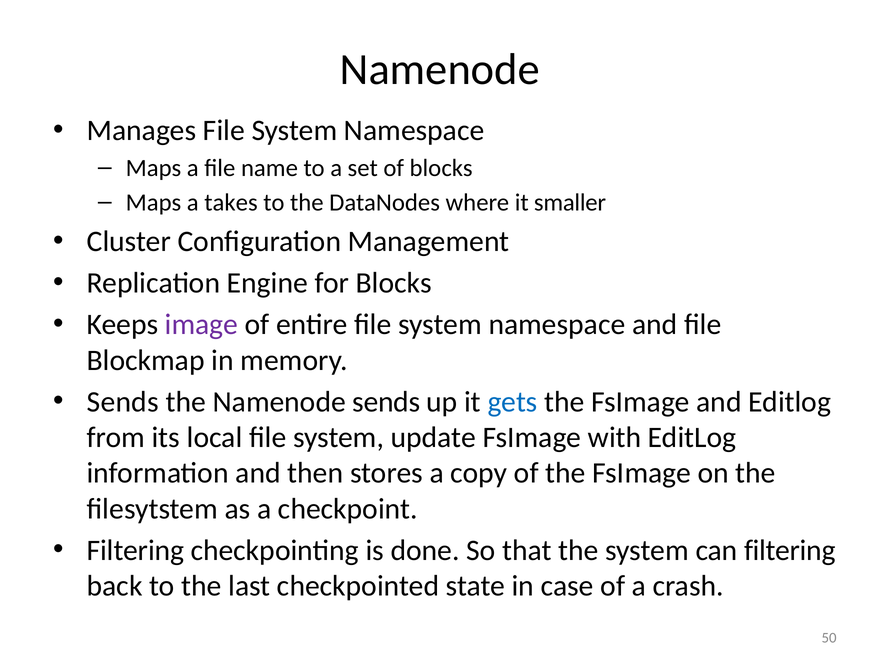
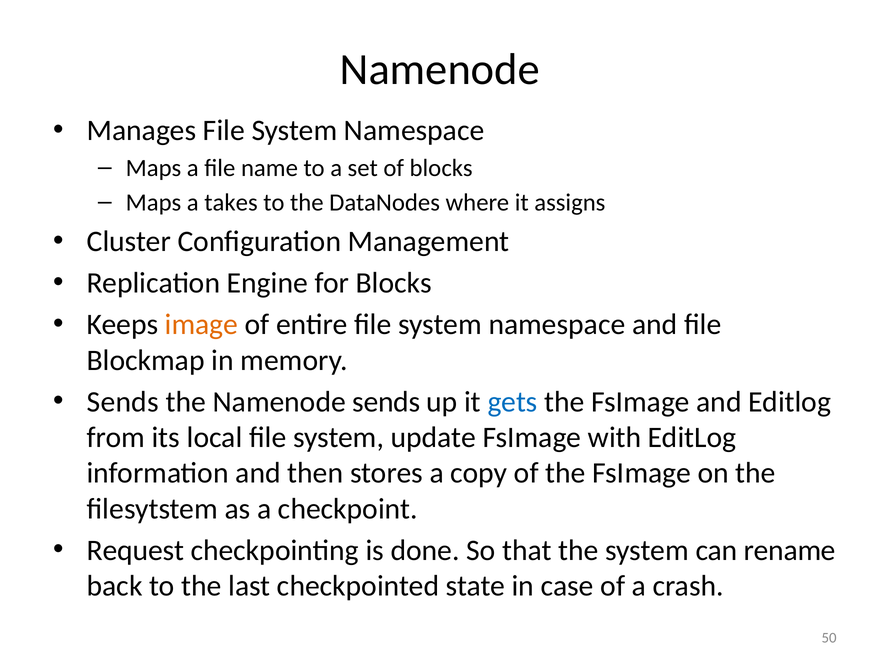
smaller: smaller -> assigns (570, 202)
image colour: purple -> orange (201, 324)
Filtering: Filtering -> Request (135, 550)
can filtering: filtering -> rename (790, 550)
